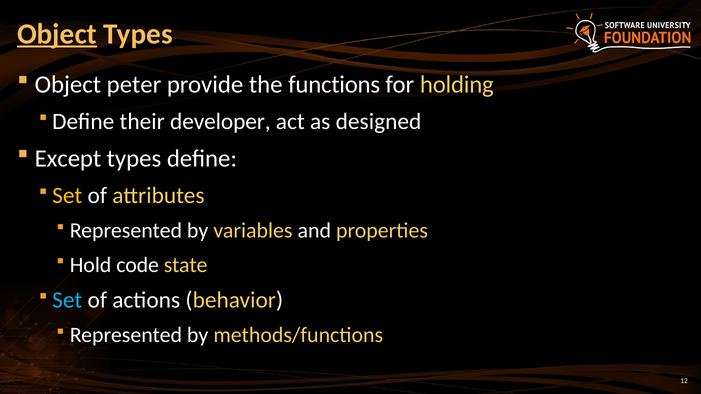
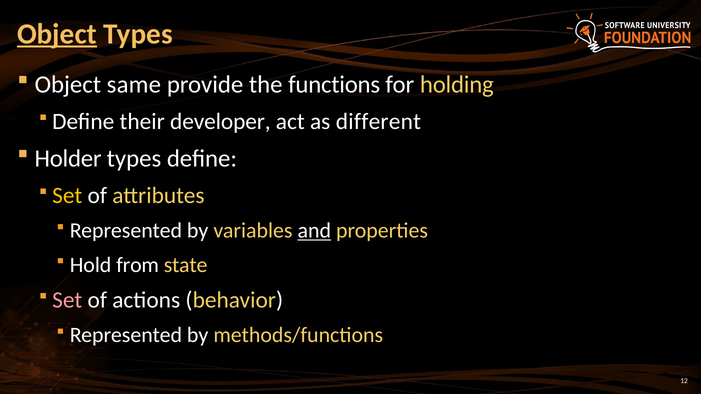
peter: peter -> same (134, 85)
designed: designed -> different (378, 122)
Except: Except -> Holder (68, 159)
and underline: none -> present (314, 231)
code: code -> from (138, 265)
Set colour: light blue -> pink (67, 300)
